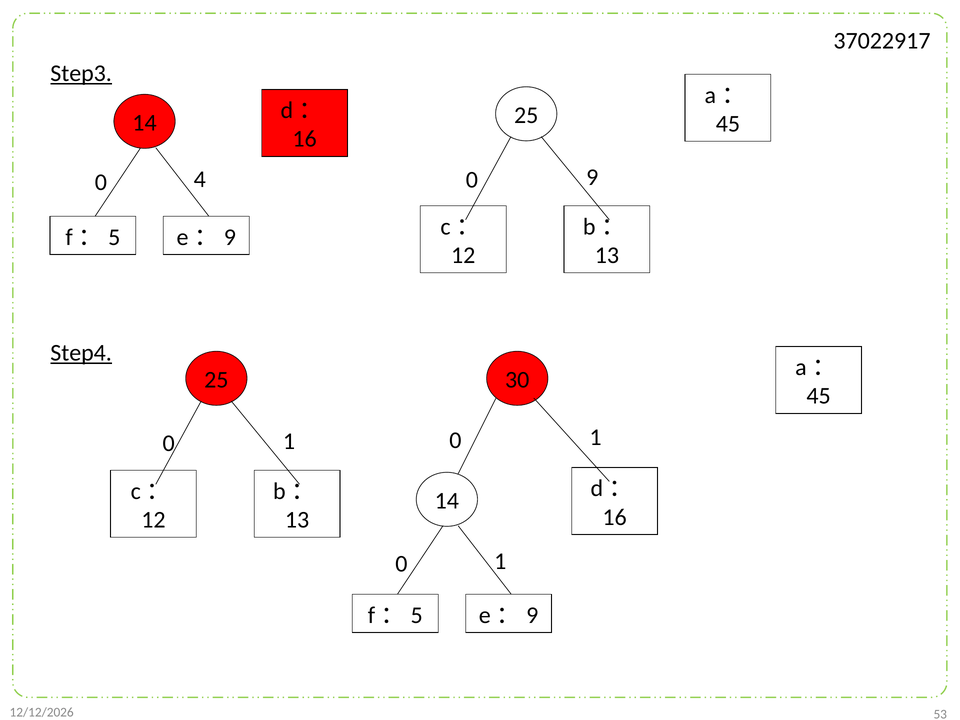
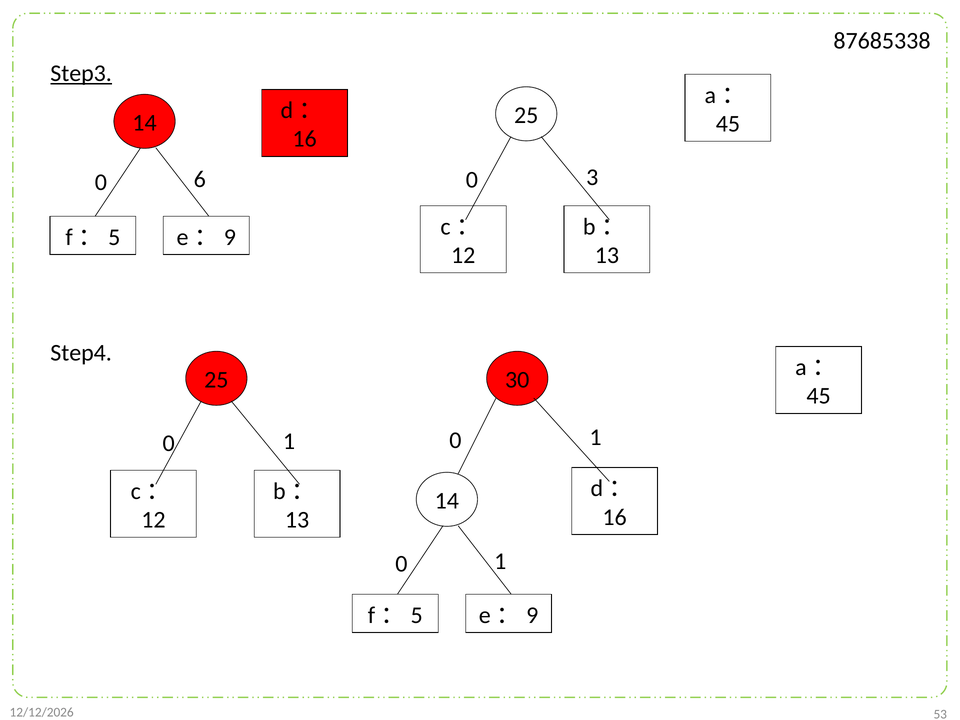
37022917: 37022917 -> 87685338 (882, 41)
4: 4 -> 6 (200, 180)
9: 9 -> 3 (592, 178)
Step4 underline: present -> none (81, 353)
